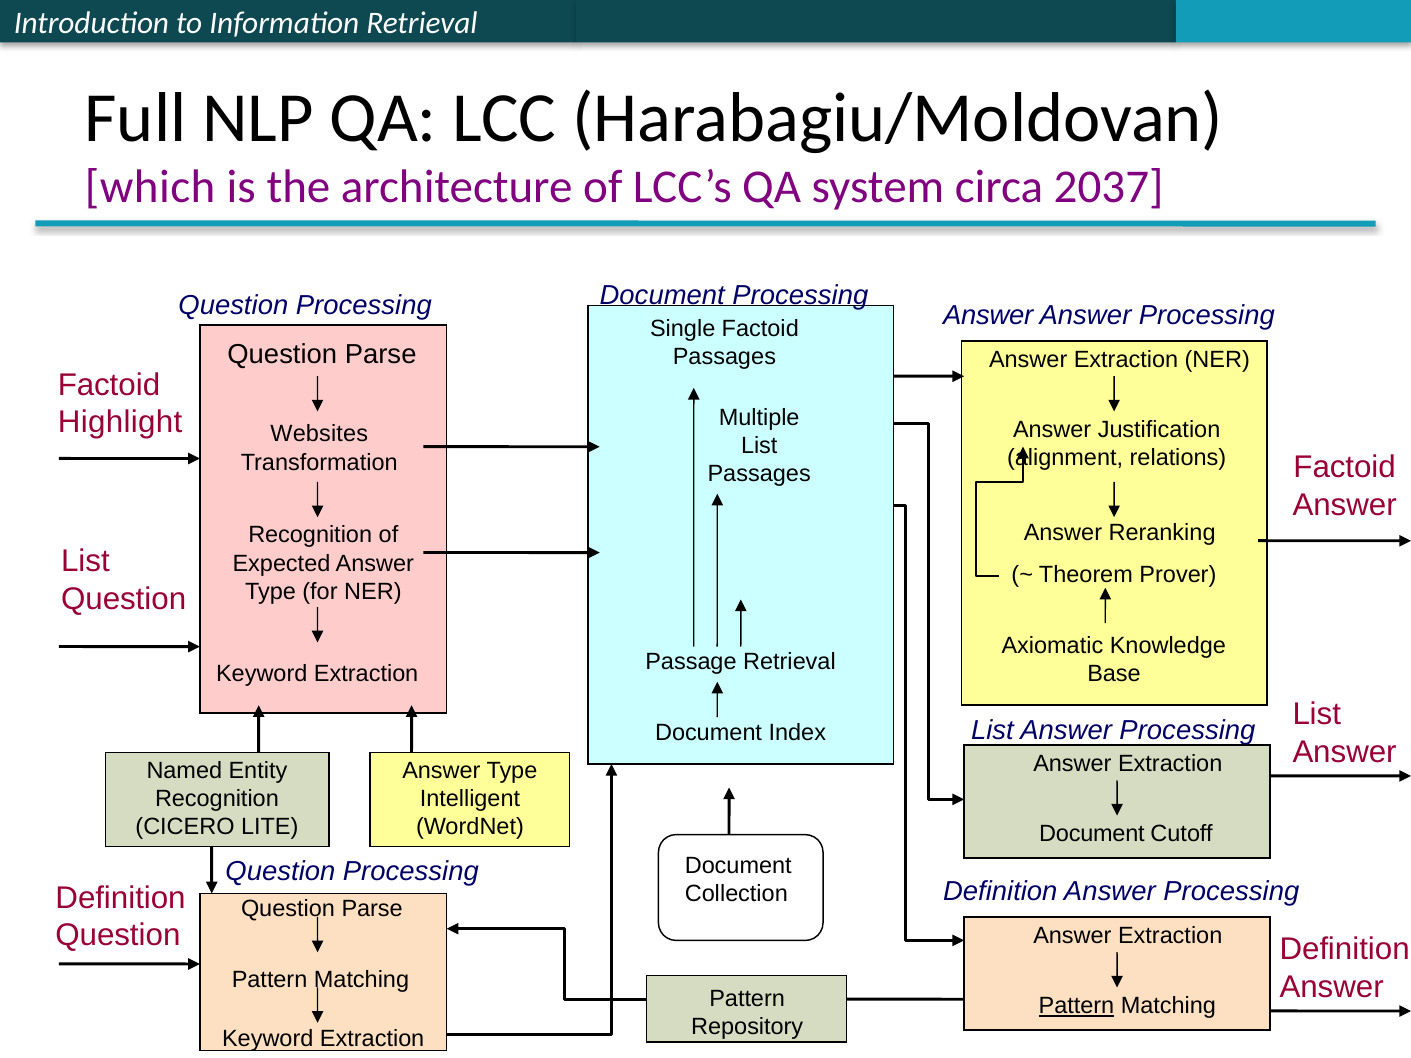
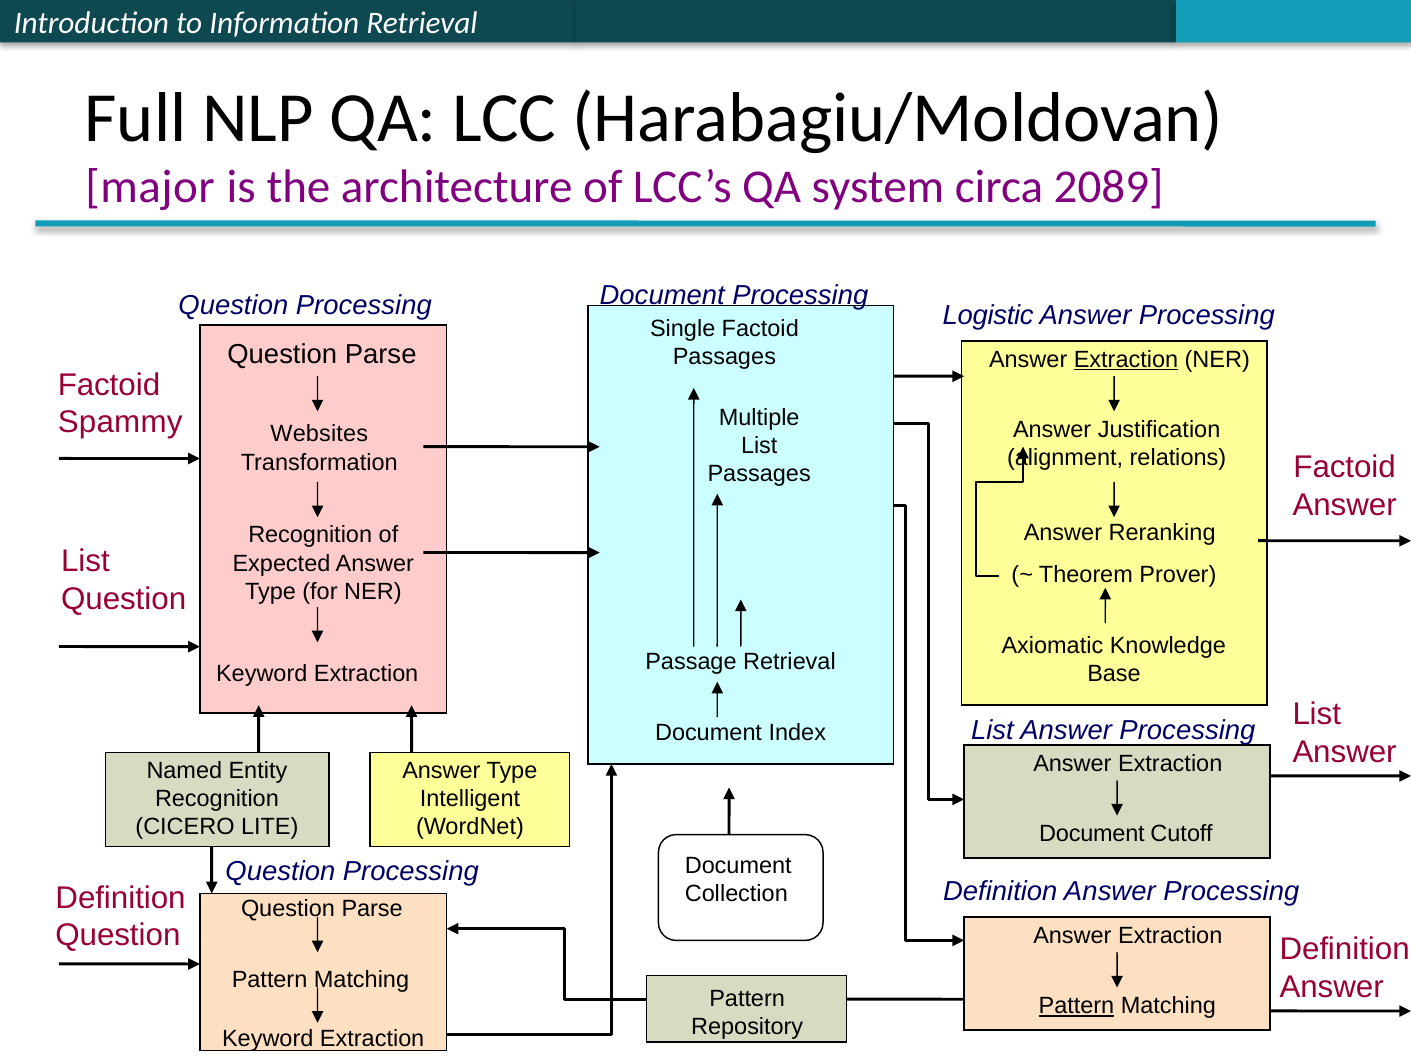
which: which -> major (150, 187)
2037: 2037 -> 2089 (1109, 187)
Answer: Answer -> Logistic (988, 315)
Extraction underline: none -> present (1126, 359)
Highlight: Highlight -> Spammy (120, 423)
